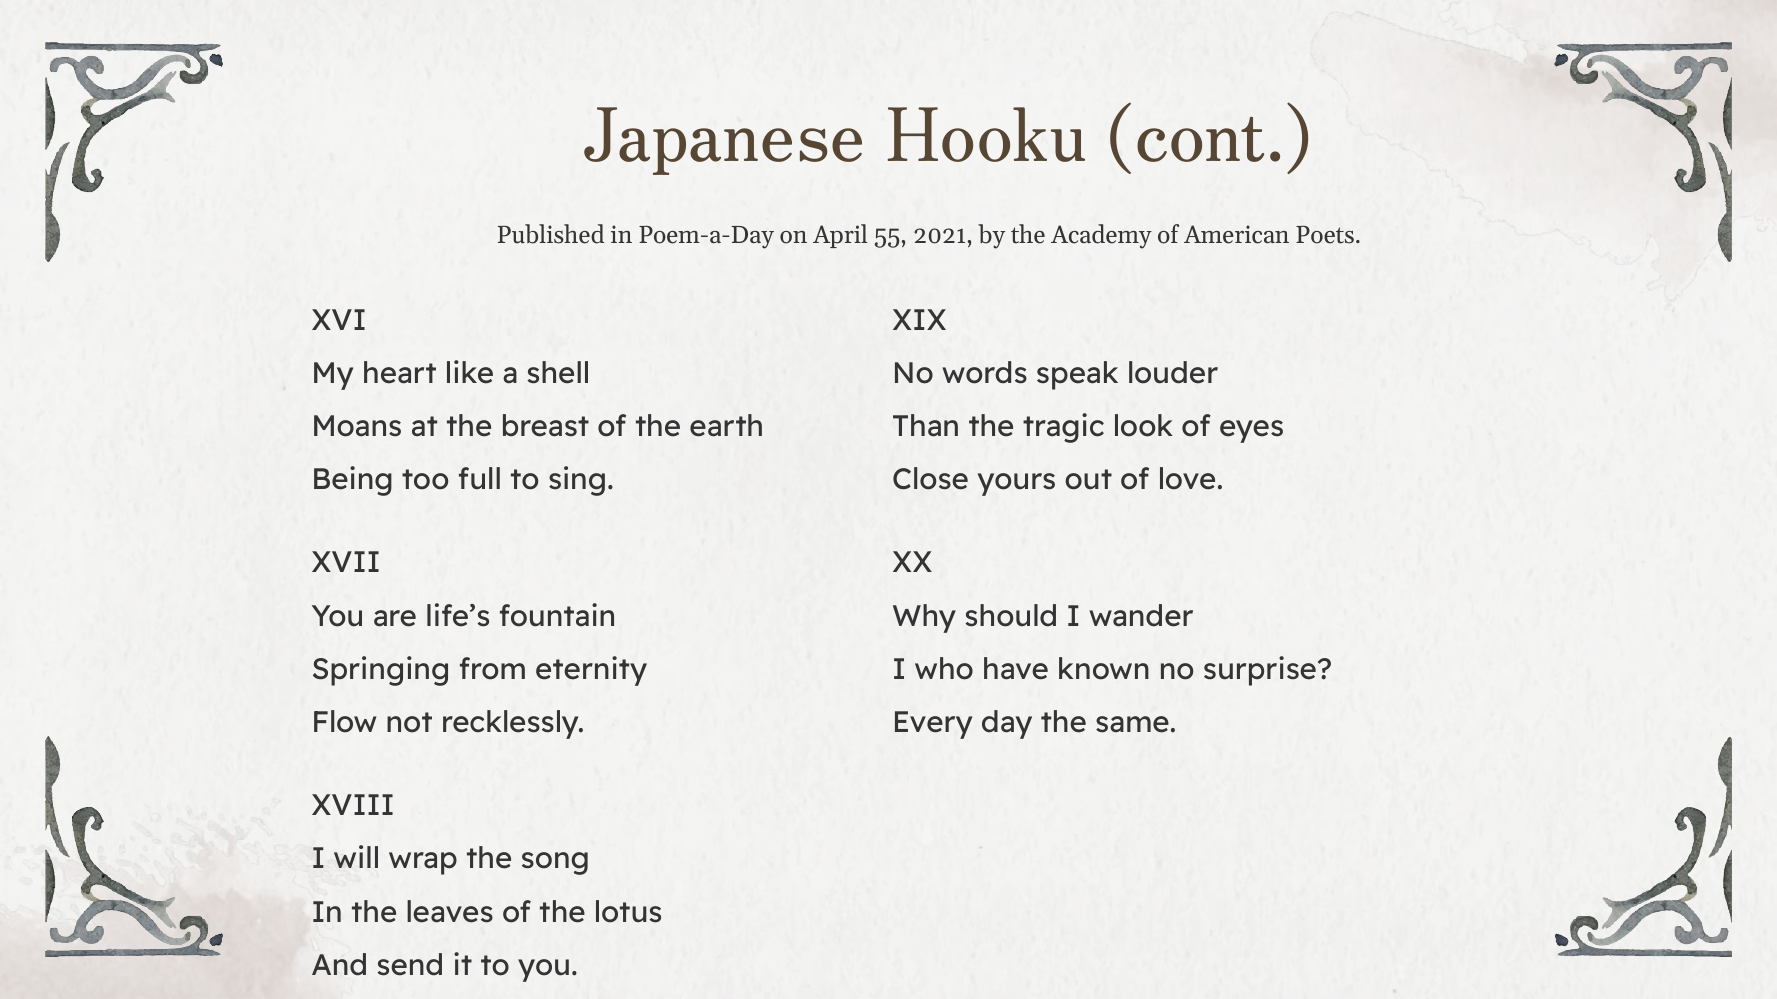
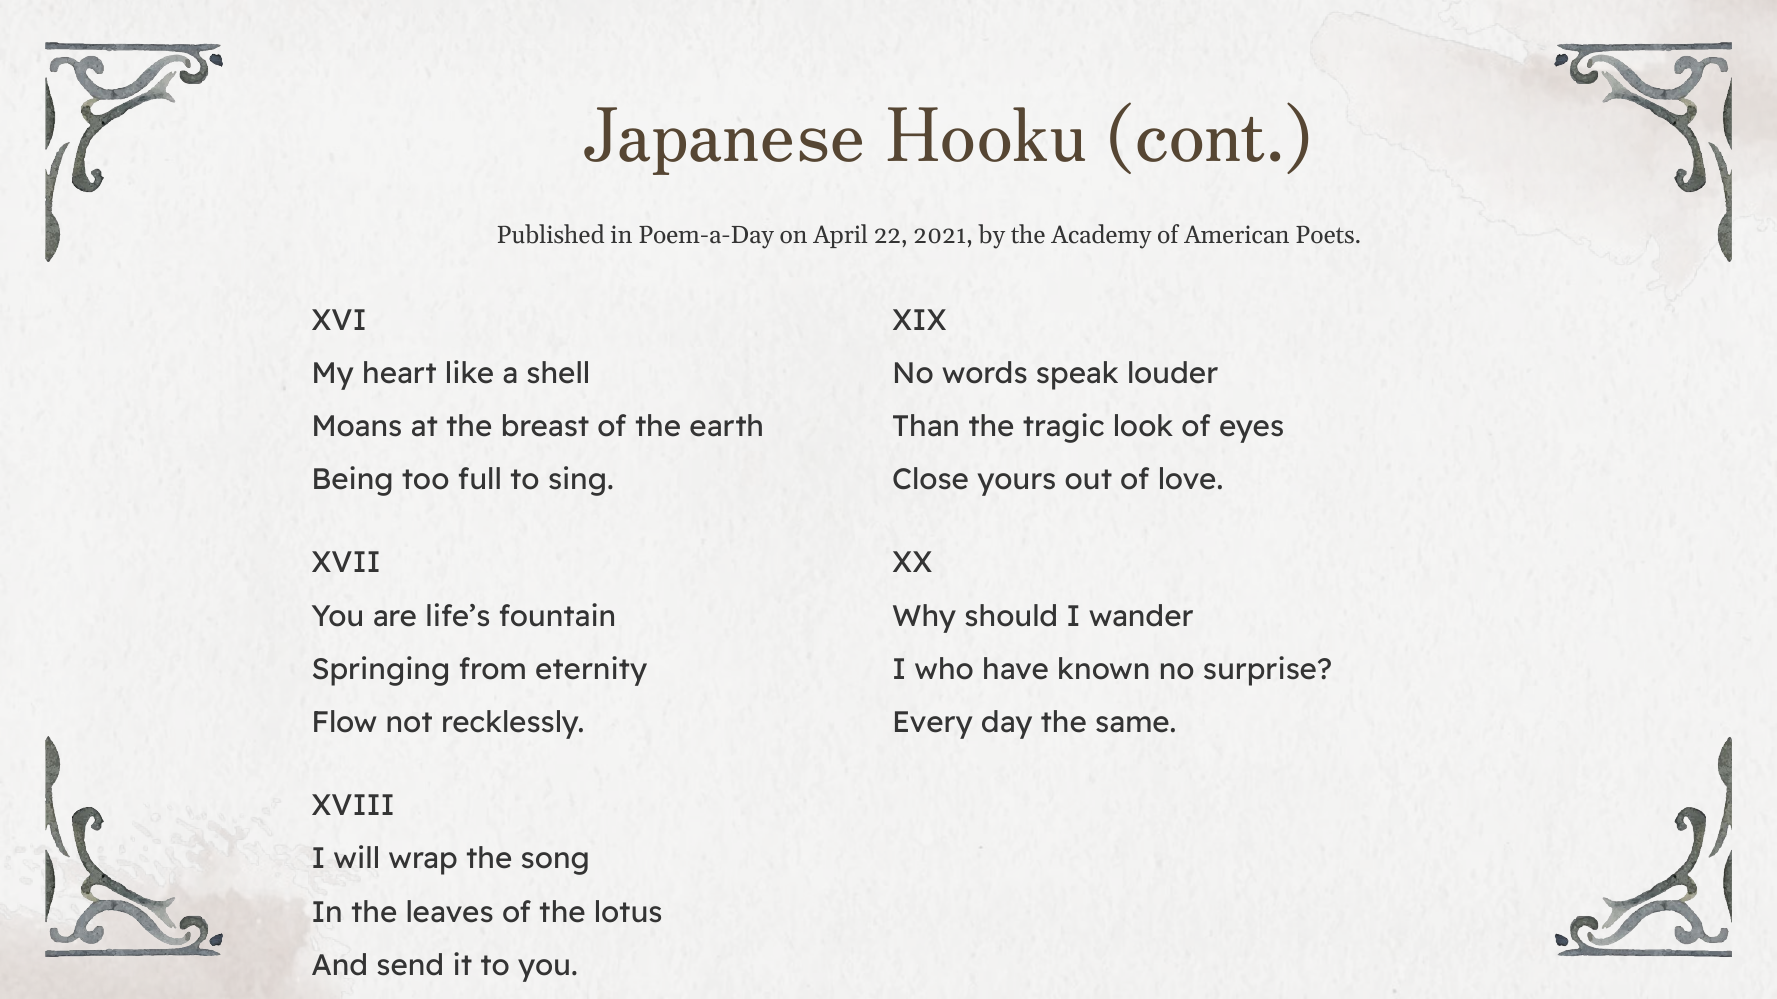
55: 55 -> 22 (891, 236)
